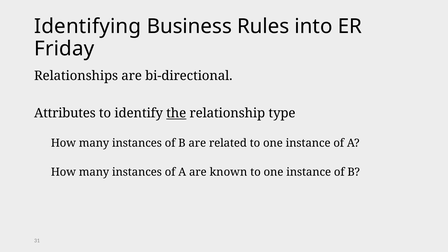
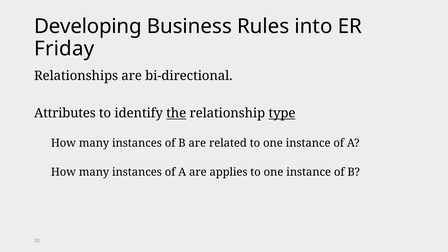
Identifying: Identifying -> Developing (88, 27)
type underline: none -> present (282, 113)
known: known -> applies (229, 172)
